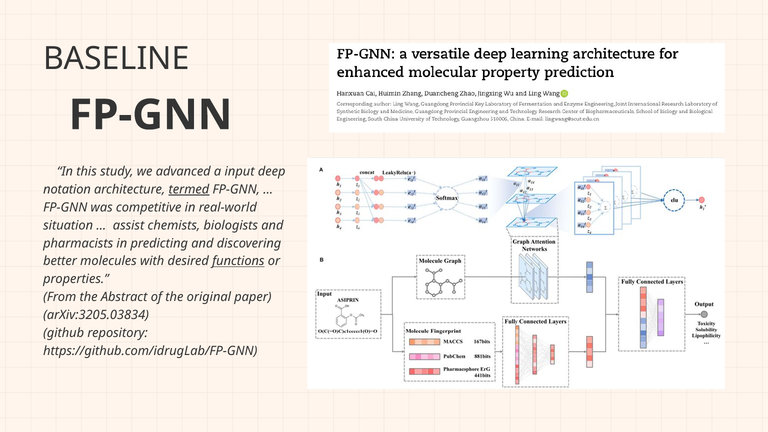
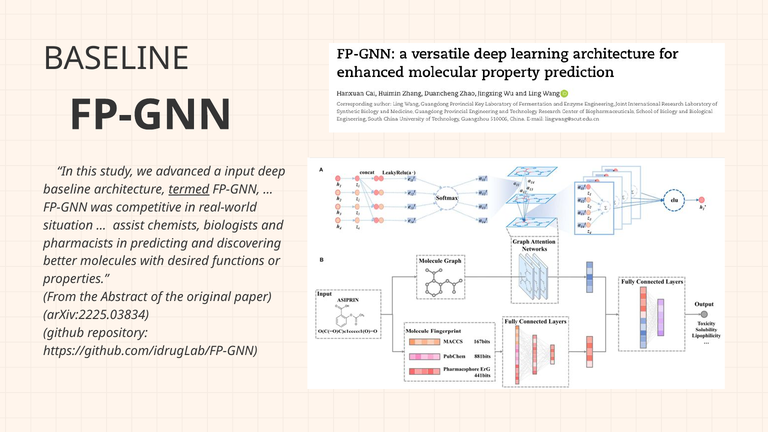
notation: notation -> baseline (67, 190)
functions underline: present -> none (238, 261)
arXiv:3205.03834: arXiv:3205.03834 -> arXiv:2225.03834 (96, 315)
